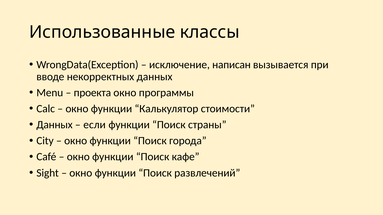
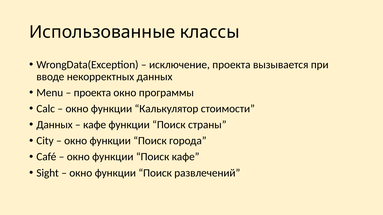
исключение написан: написан -> проекта (231, 65)
если: если -> кафе (95, 125)
